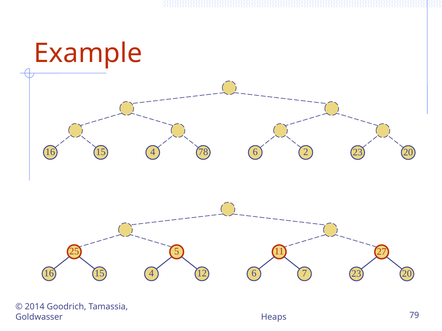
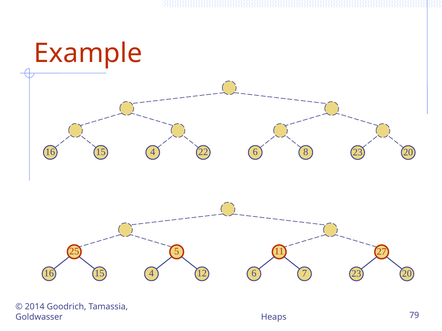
78: 78 -> 22 (203, 152)
2: 2 -> 8 (306, 152)
